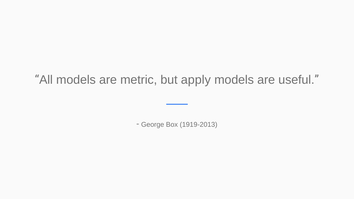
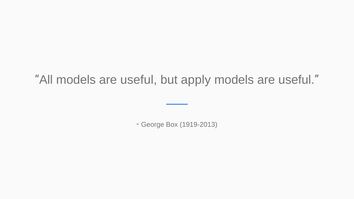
All models are metric: metric -> useful (139, 80)
